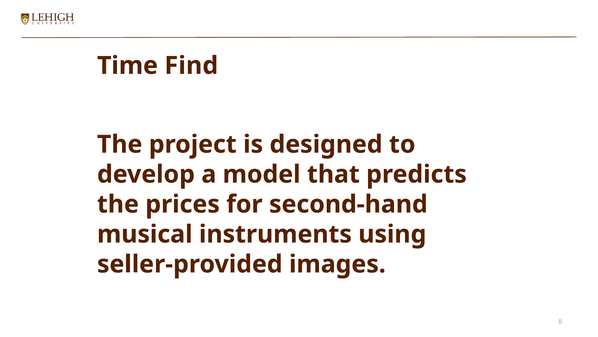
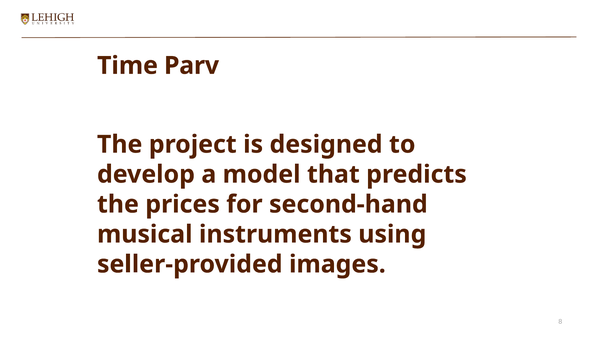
Find: Find -> Parv (192, 65)
